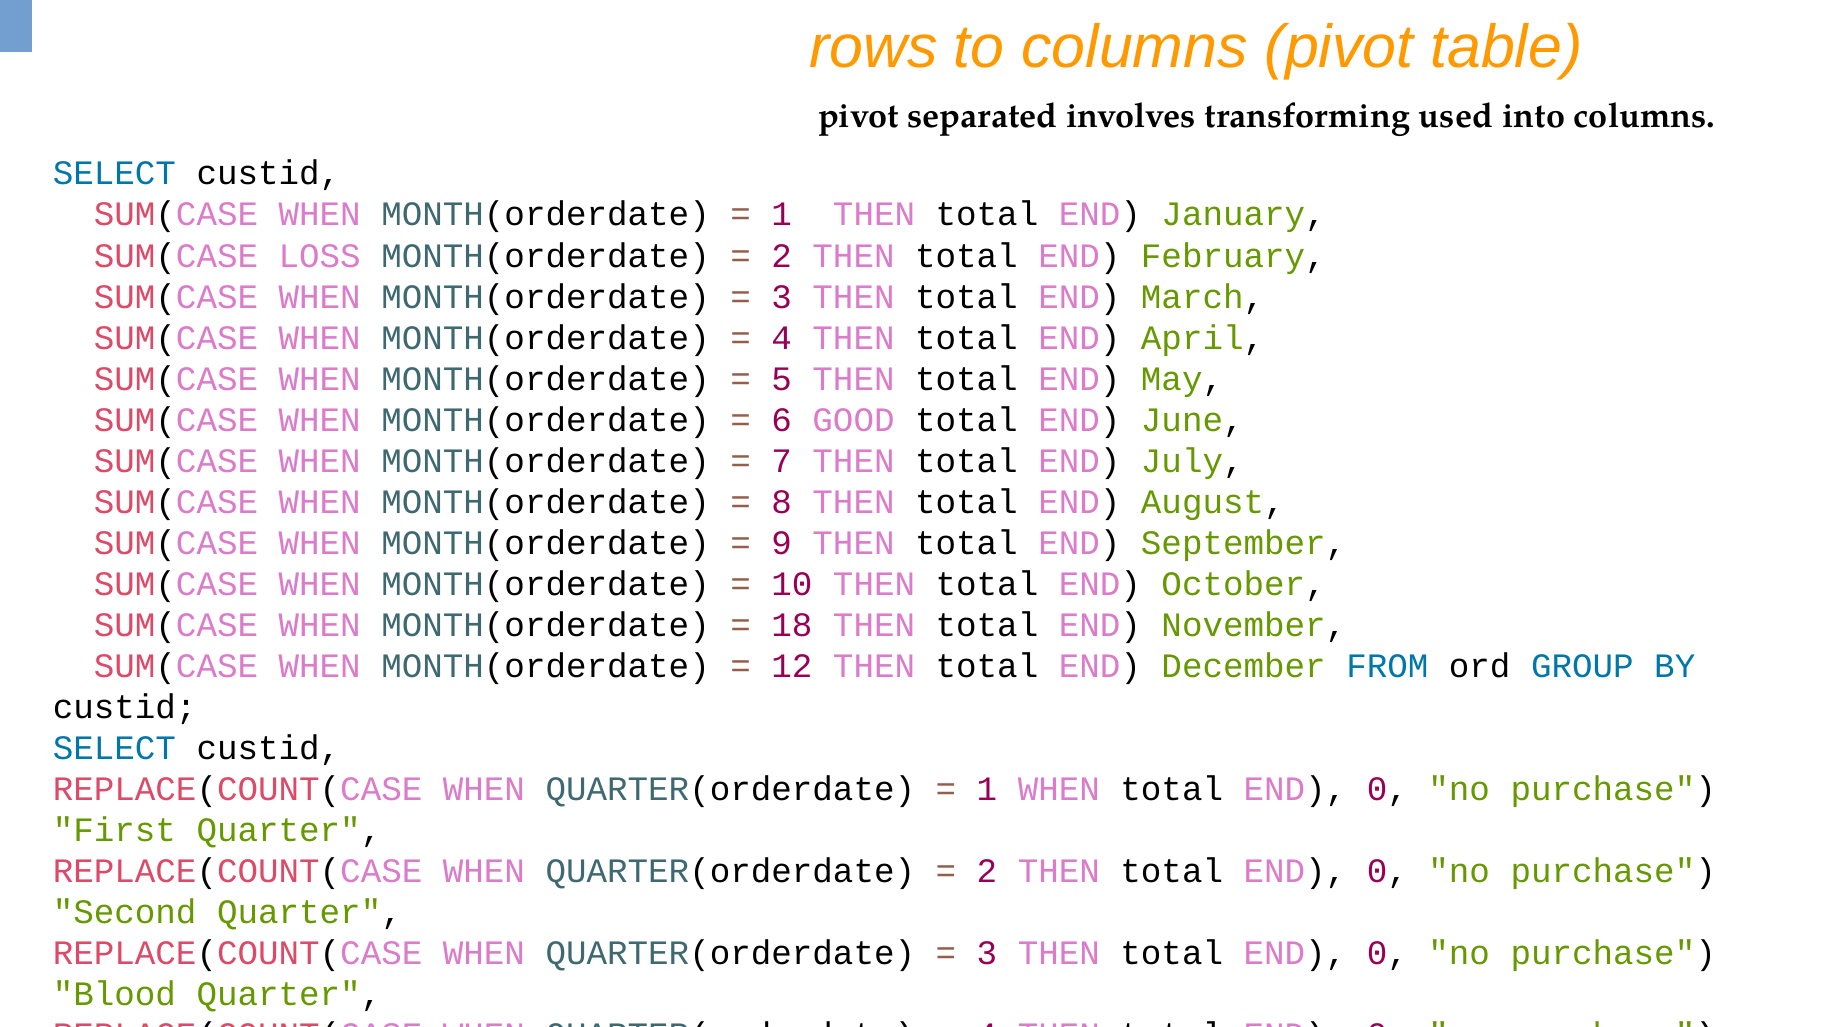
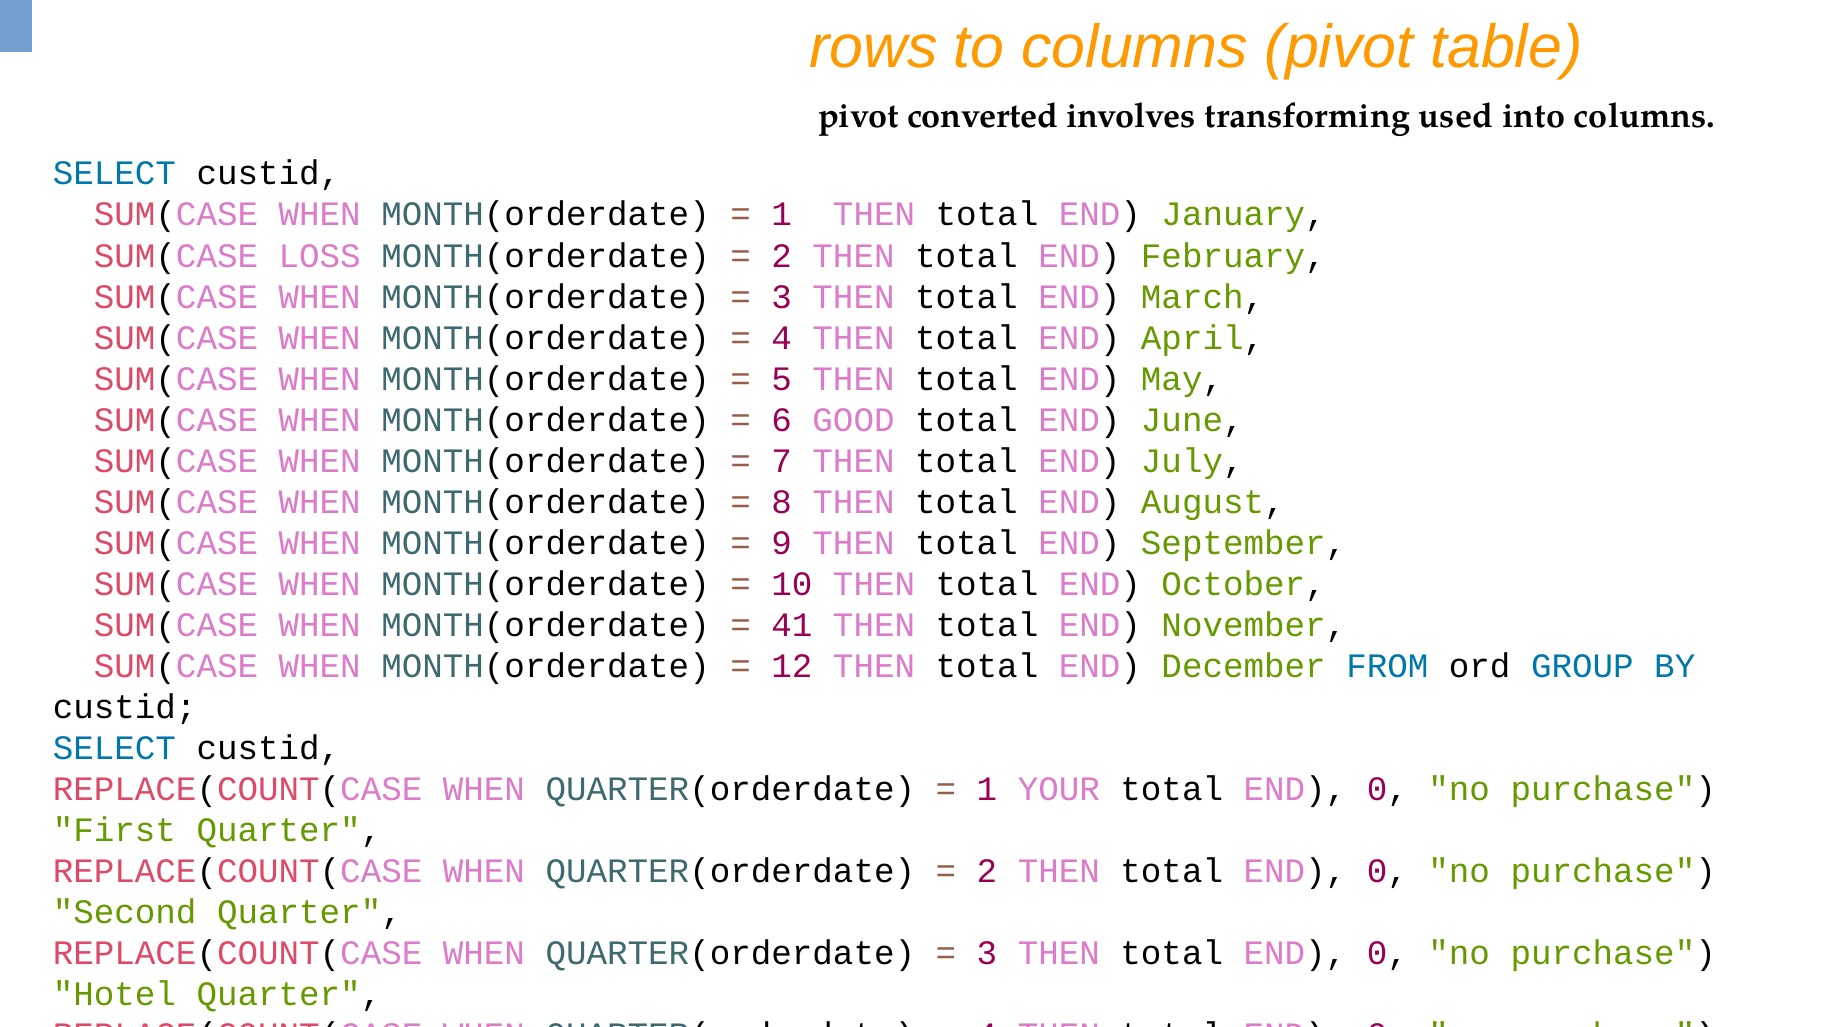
separated: separated -> converted (983, 116)
18: 18 -> 41 (792, 625)
1 WHEN: WHEN -> YOUR (1059, 789)
Blood: Blood -> Hotel (114, 994)
